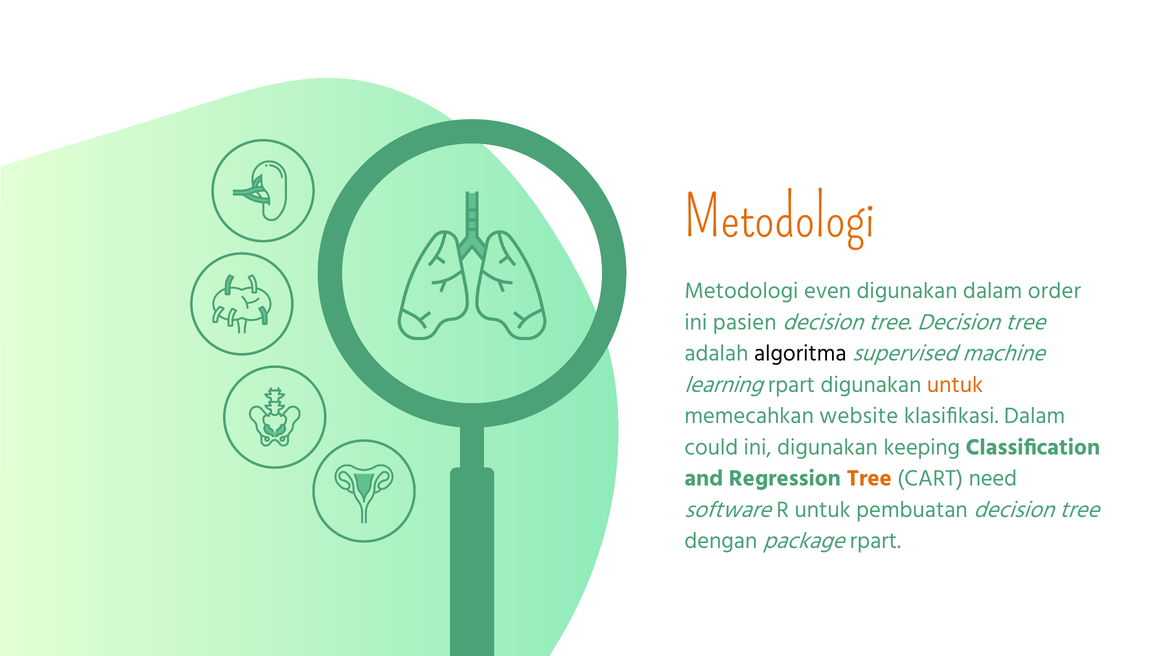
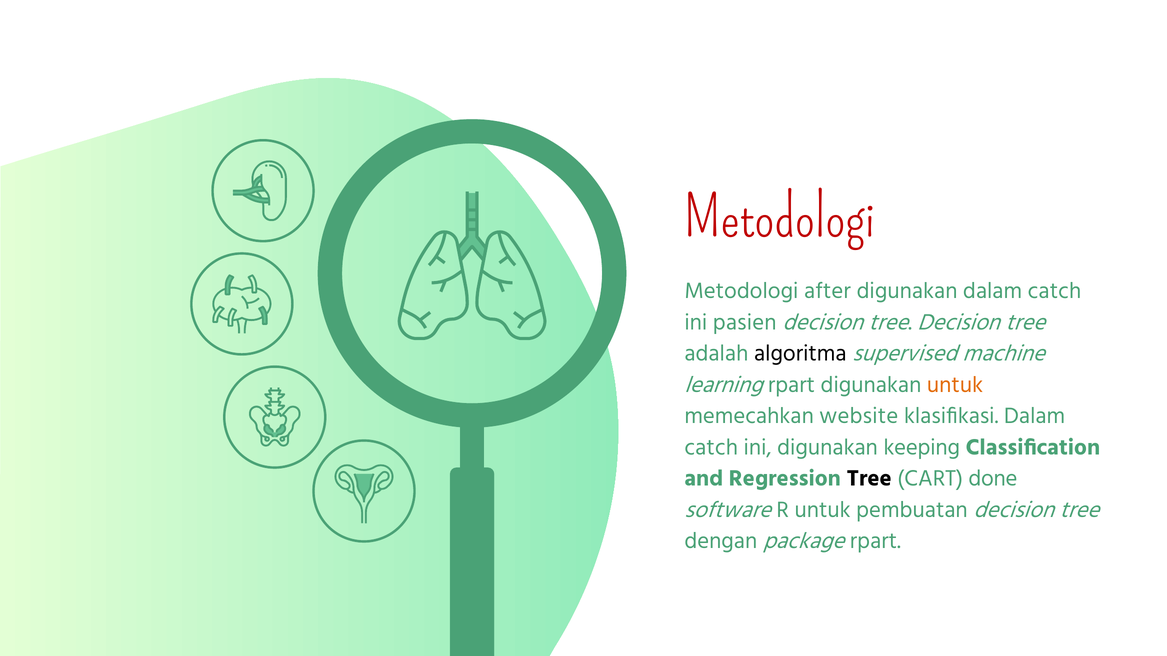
Metodologi colour: orange -> red (780, 218)
even: even -> after (827, 291)
digunakan dalam order: order -> catch (1055, 291)
could: could -> catch (711, 448)
Tree colour: orange -> black (869, 479)
need: need -> done (993, 479)
